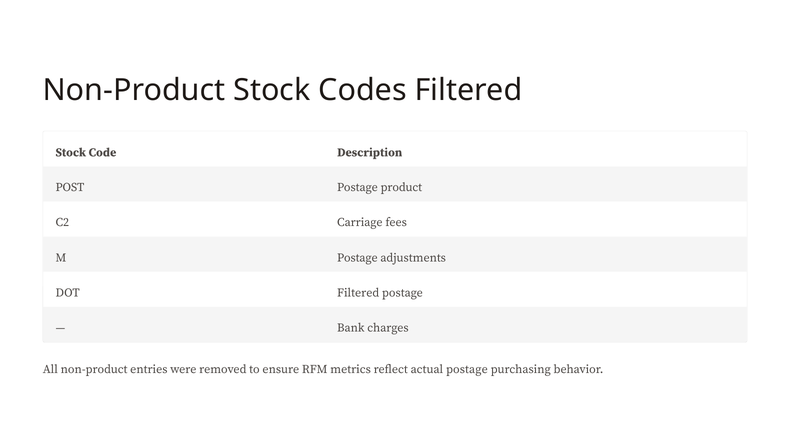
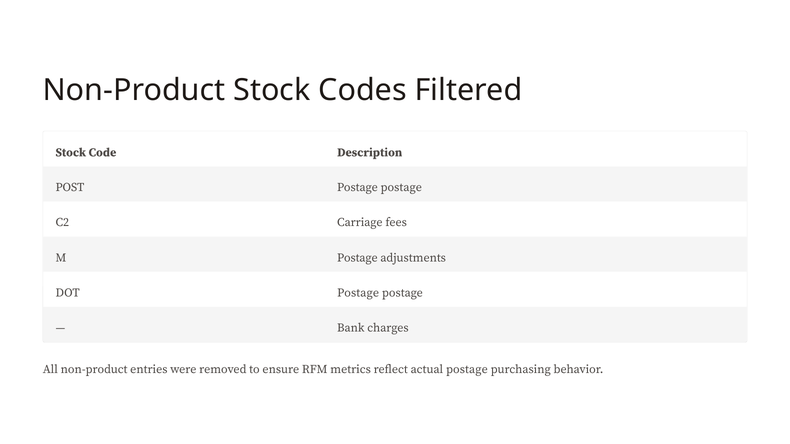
POST Postage product: product -> postage (401, 188)
DOT Filtered: Filtered -> Postage (358, 293)
